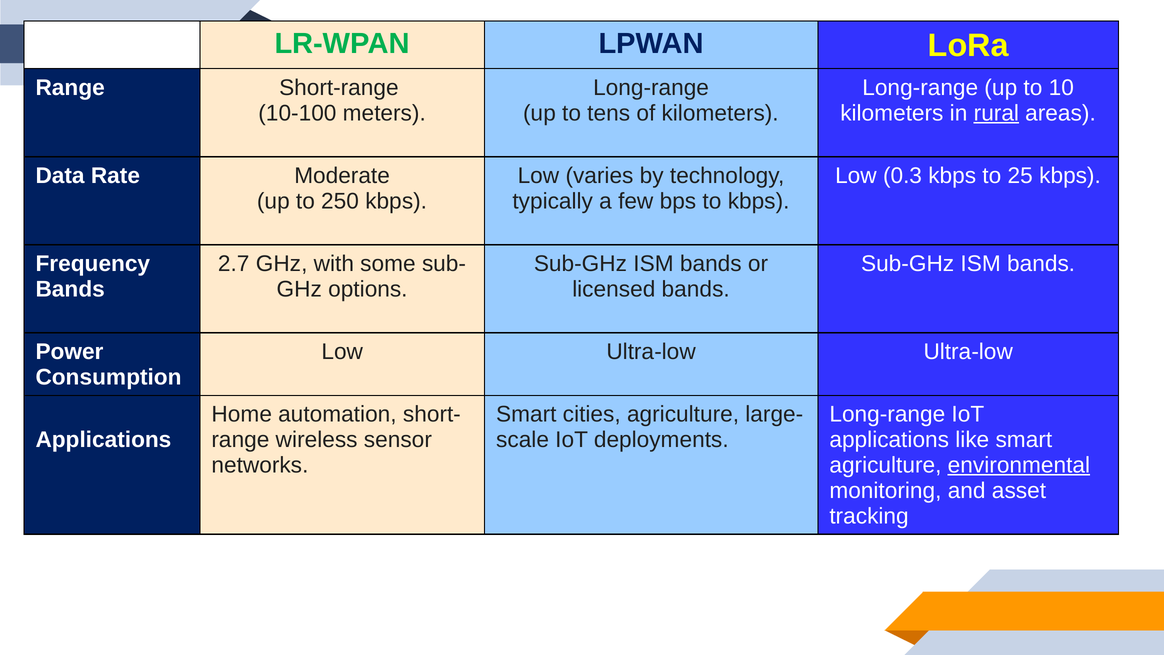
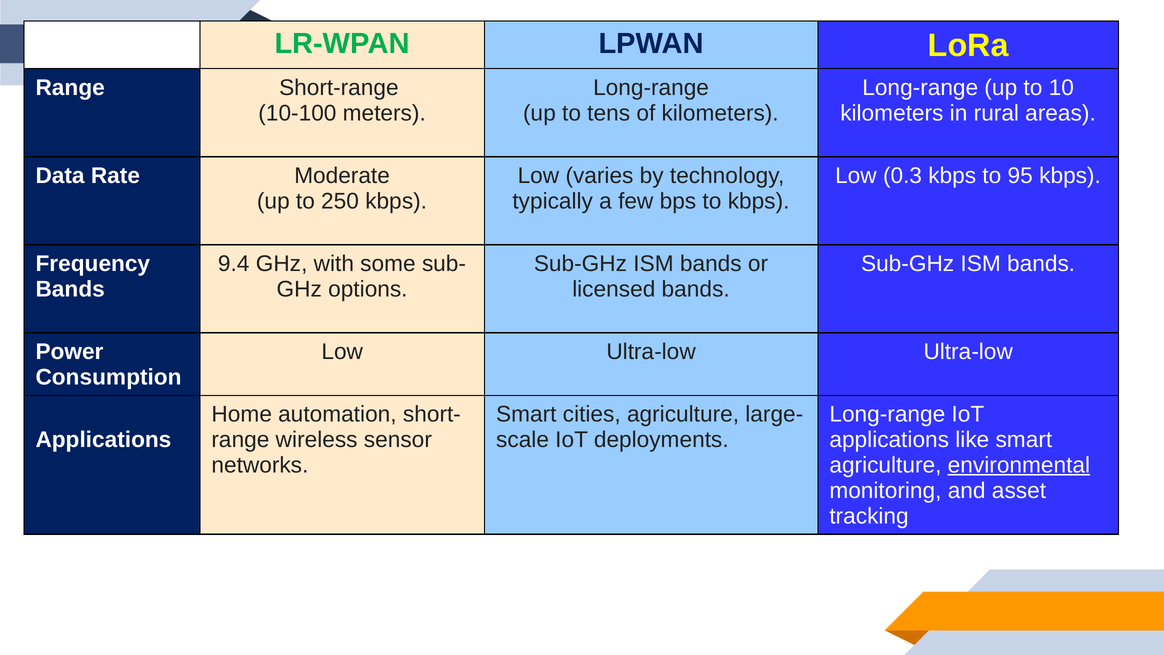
rural underline: present -> none (996, 113)
25: 25 -> 95 (1020, 176)
2.7: 2.7 -> 9.4 (234, 264)
